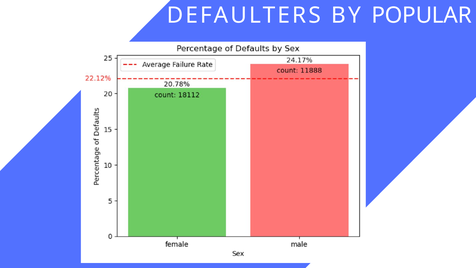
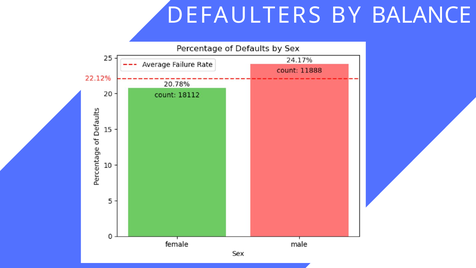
POPULAR: POPULAR -> BALANCE (421, 15)
